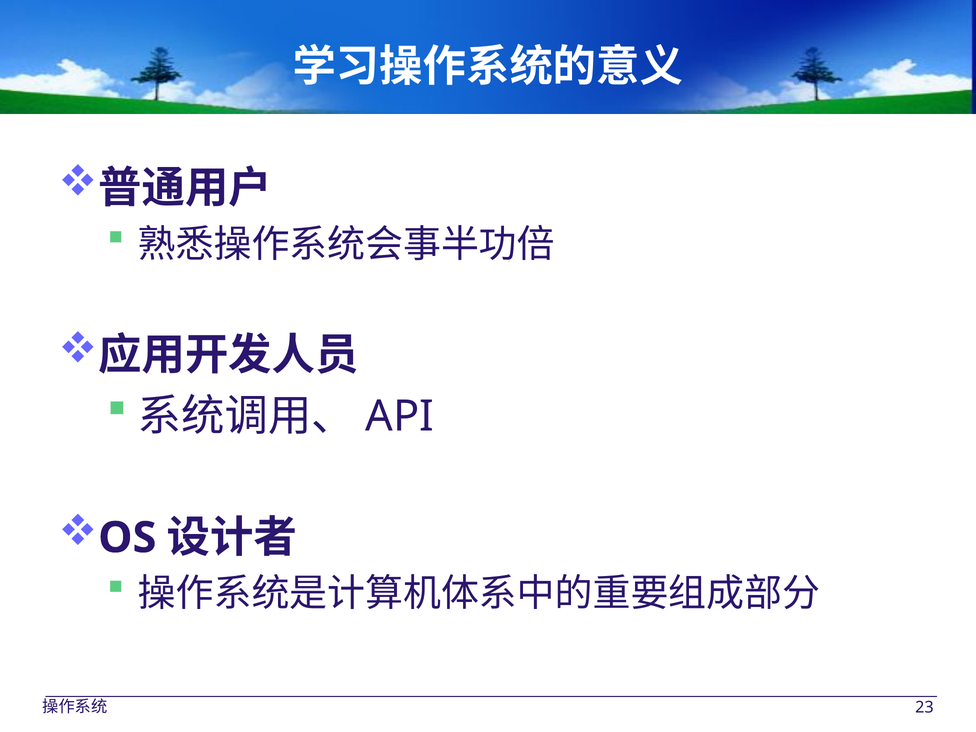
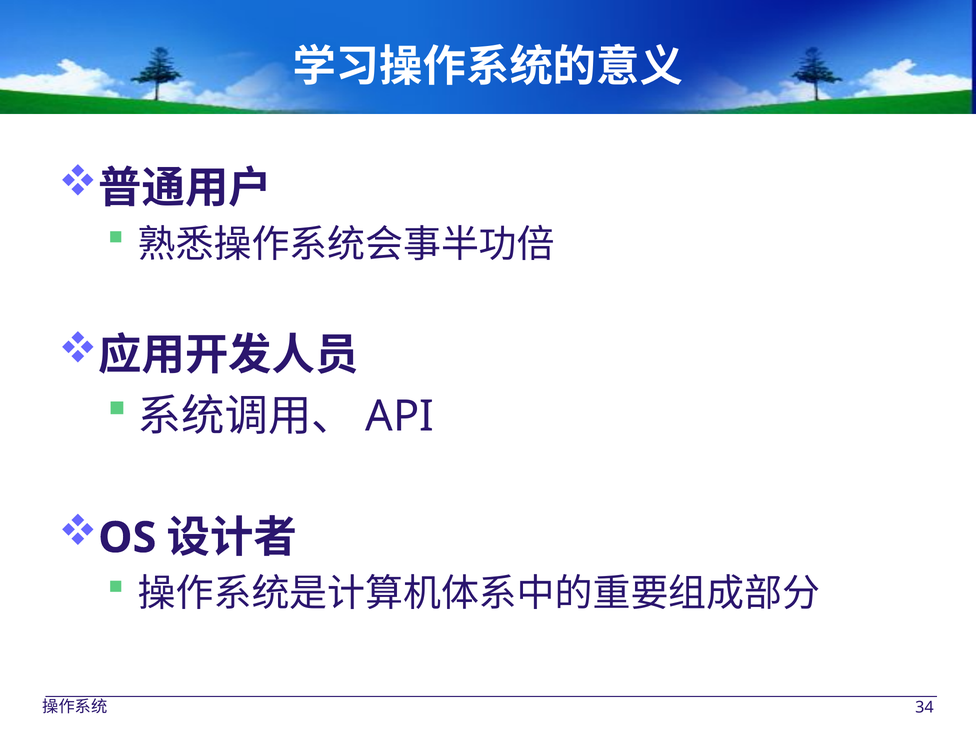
23: 23 -> 34 (924, 707)
